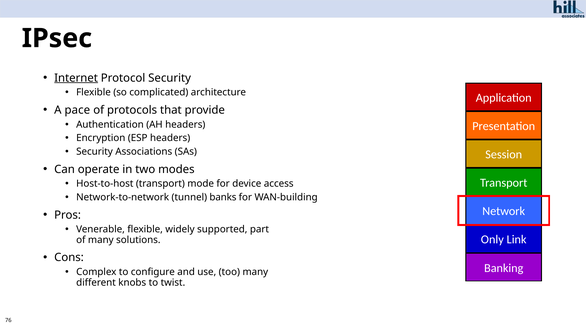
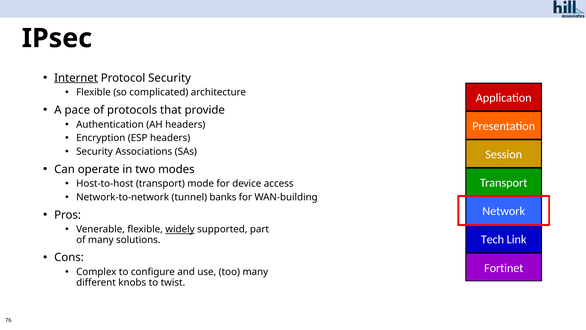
widely underline: none -> present (180, 229)
Only: Only -> Tech (492, 239)
Banking: Banking -> Fortinet (504, 268)
